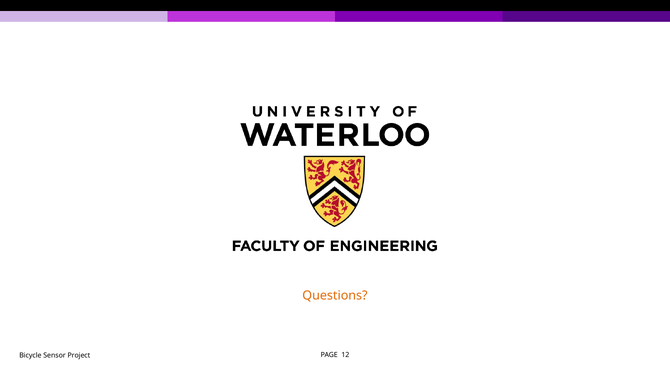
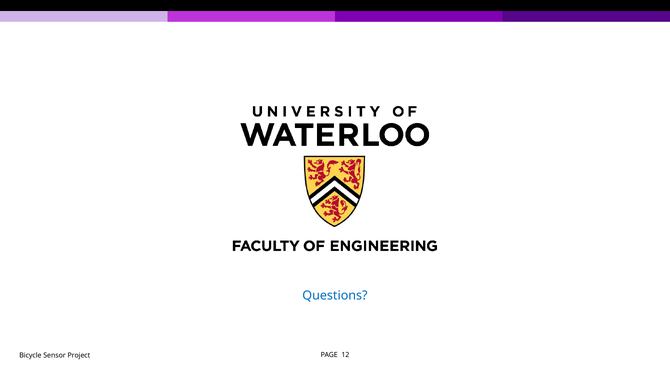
Questions colour: orange -> blue (335, 295)
